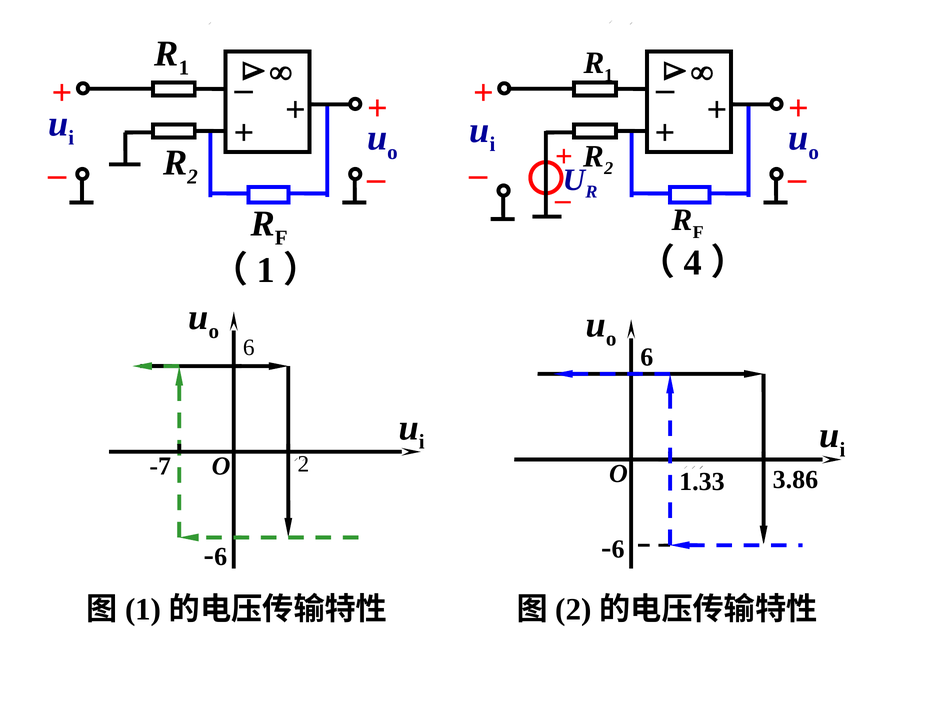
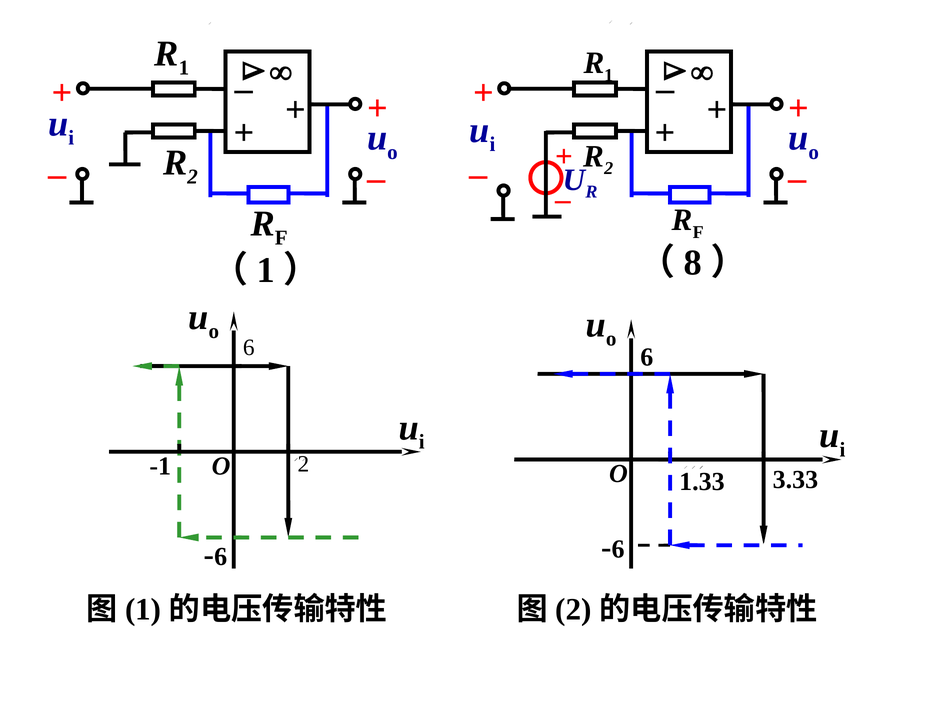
4: 4 -> 8 (693, 263)
-7: -7 -> -1 (160, 466)
3.86: 3.86 -> 3.33 (795, 480)
